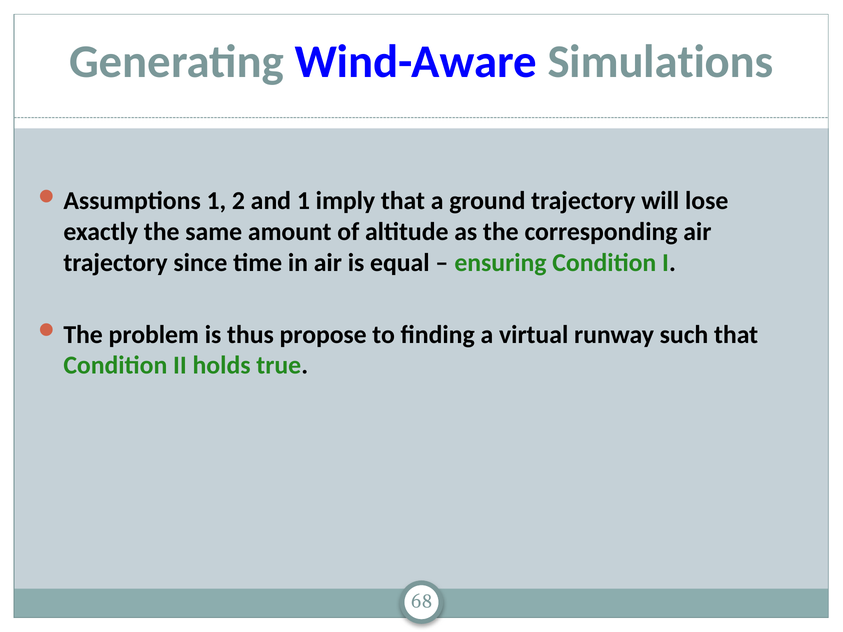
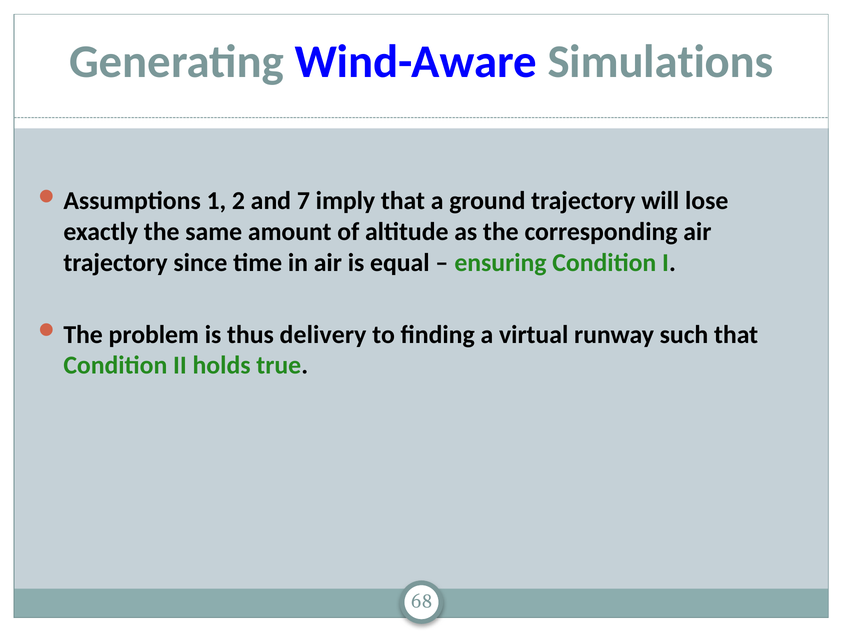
and 1: 1 -> 7 (303, 201)
propose: propose -> delivery (323, 335)
